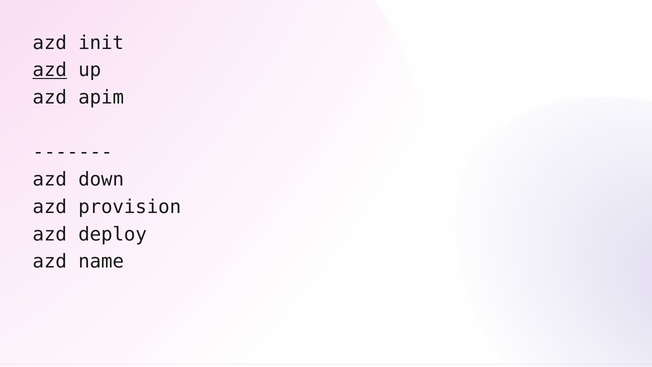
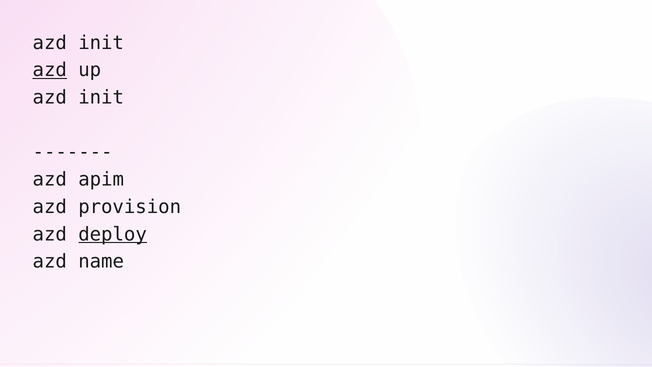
apim: apim -> init (101, 97)
down: down -> apim (101, 179)
deploy underline: none -> present (113, 234)
